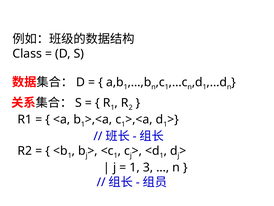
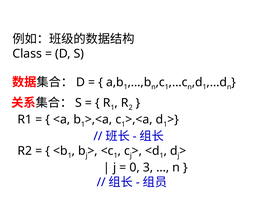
1: 1 -> 0 (135, 167)
